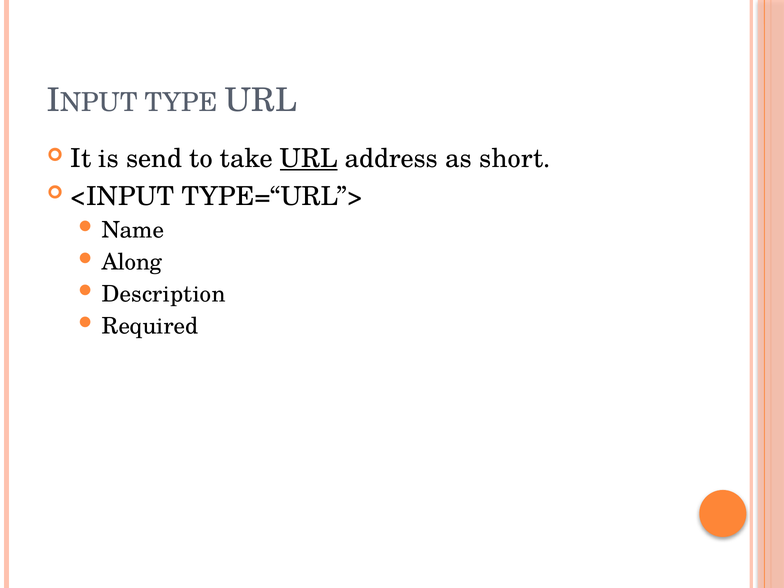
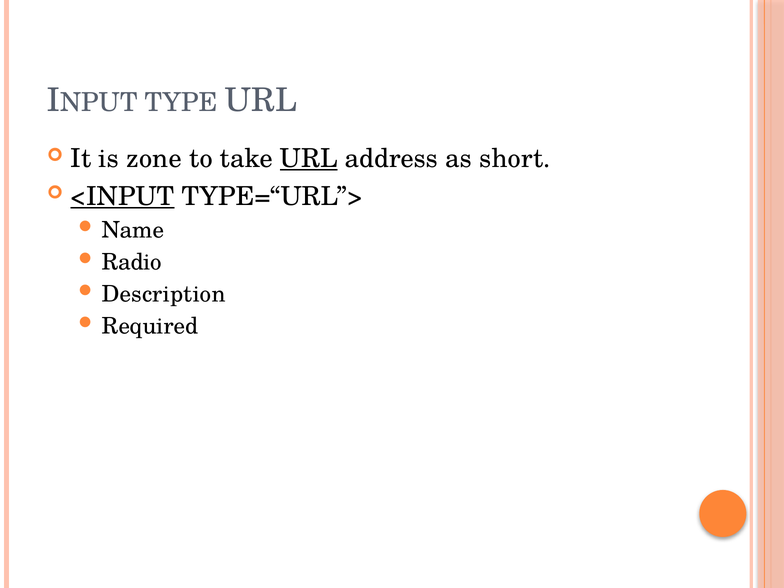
send: send -> zone (154, 159)
<INPUT underline: none -> present (122, 196)
Along: Along -> Radio (132, 262)
